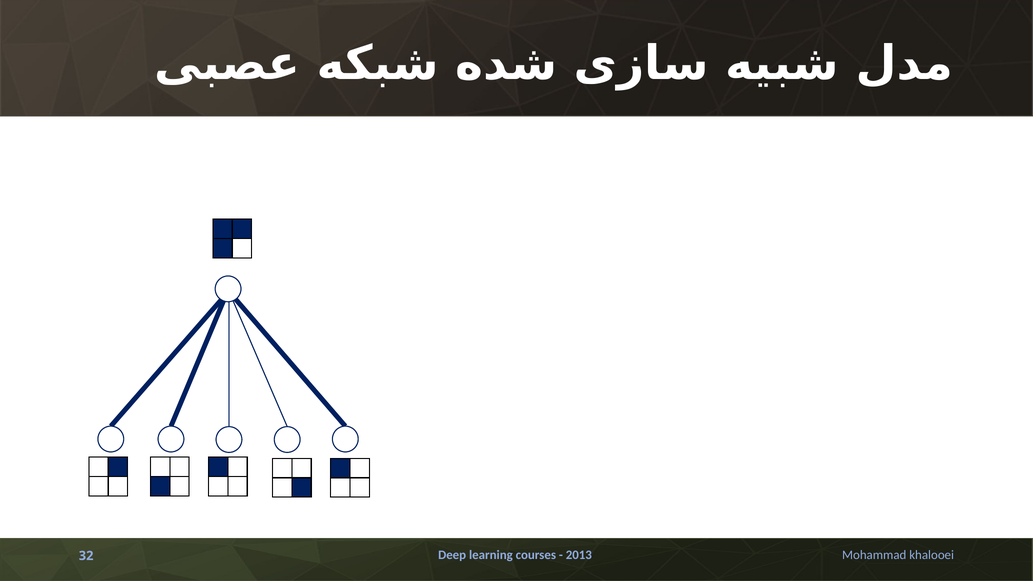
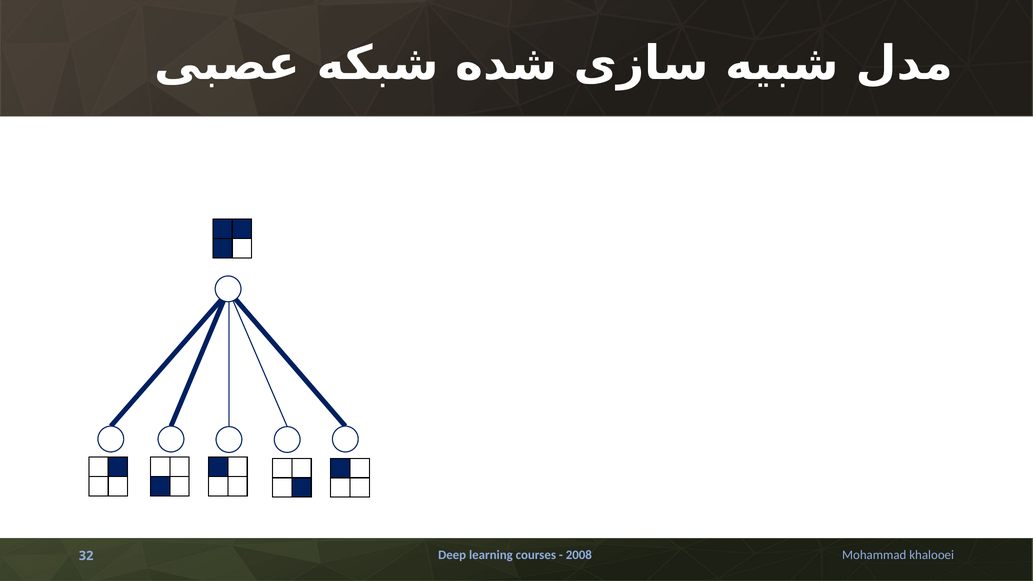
2013: 2013 -> 2008 (579, 555)
